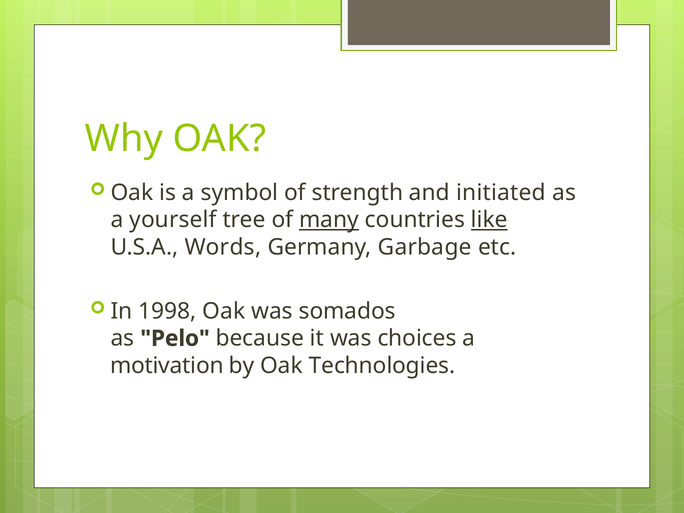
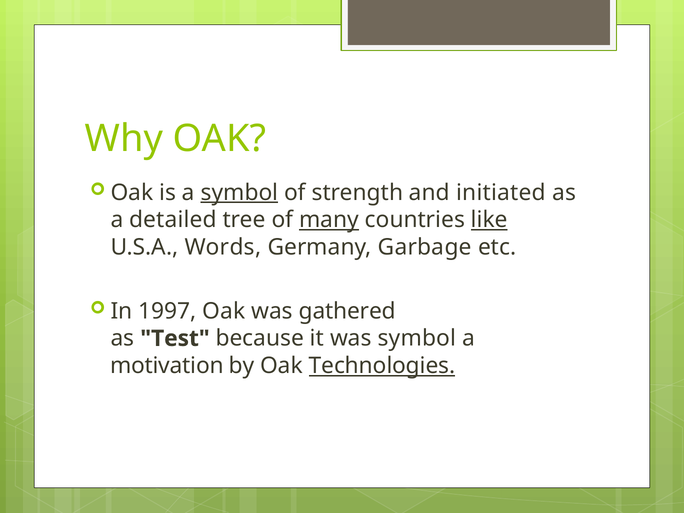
symbol underline: none -> present (239, 193)
yourself: yourself -> detailed (173, 220)
1998: 1998 -> 1997 (167, 311)
somados: somados -> gathered (347, 311)
Pelo: Pelo -> Test (175, 338)
was choices: choices -> symbol (417, 338)
Technologies underline: none -> present (382, 366)
